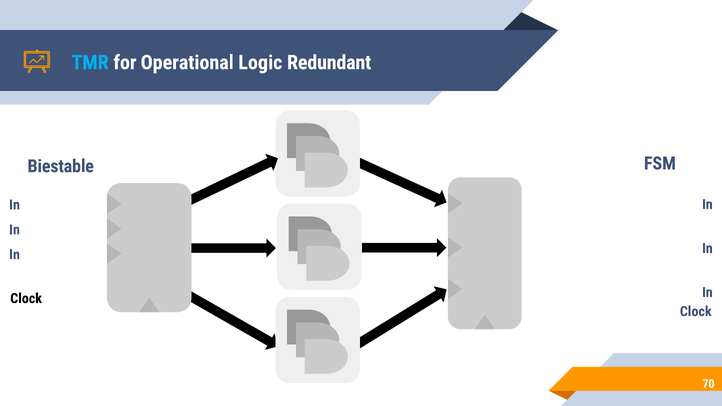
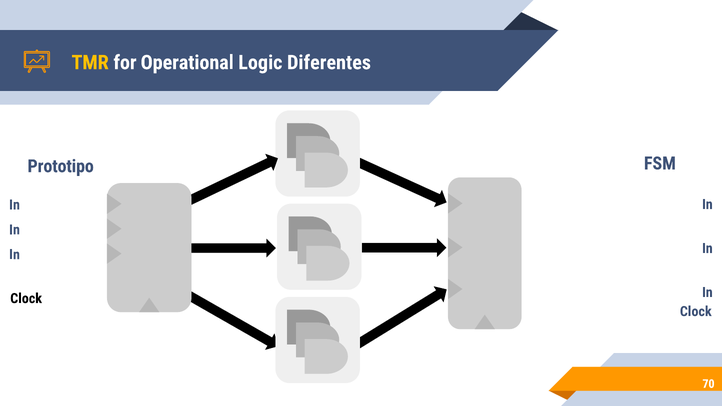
TMR colour: light blue -> yellow (90, 63)
Redundant: Redundant -> Diferentes (329, 63)
Biestable: Biestable -> Prototipo (61, 166)
